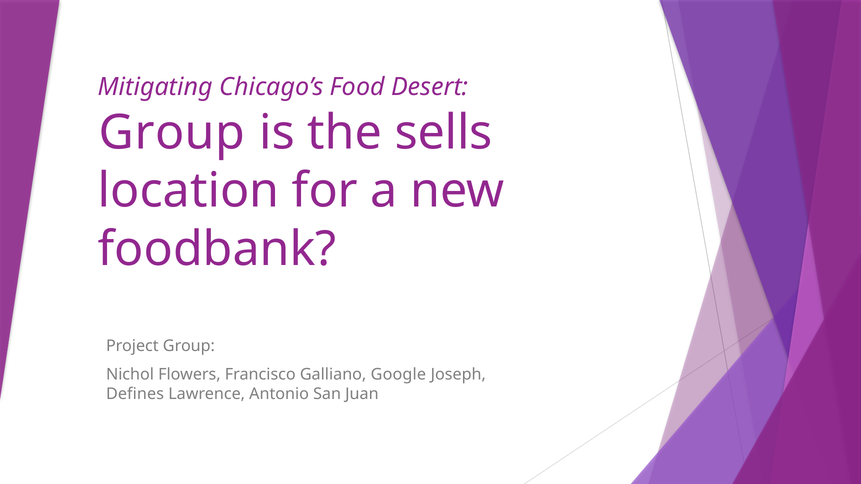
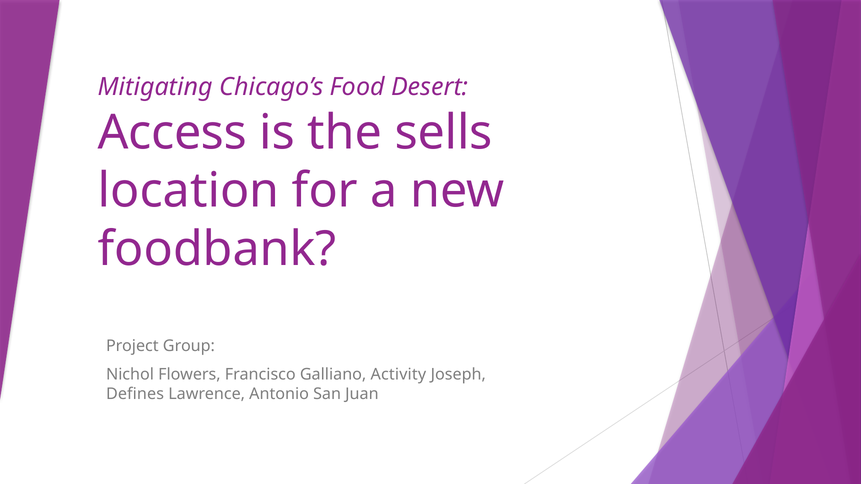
Group: Group -> Access (172, 133)
Google: Google -> Activity (398, 375)
